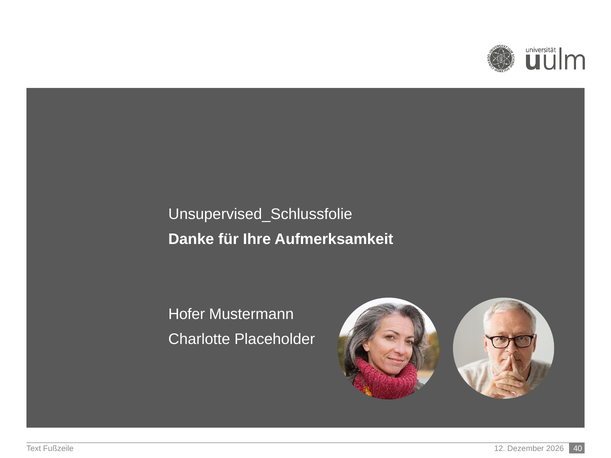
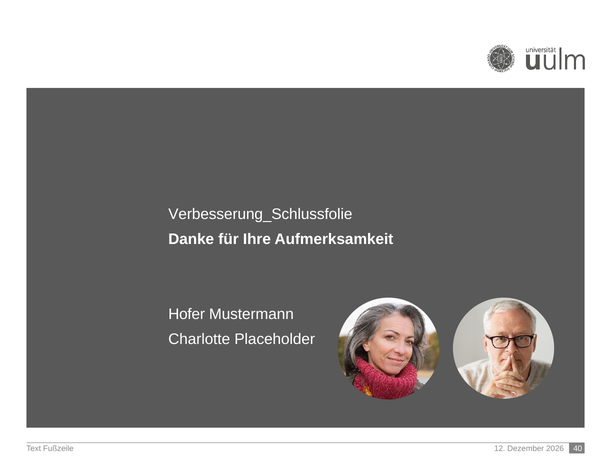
Unsupervised_Schlussfolie: Unsupervised_Schlussfolie -> Verbesserung_Schlussfolie (260, 214)
